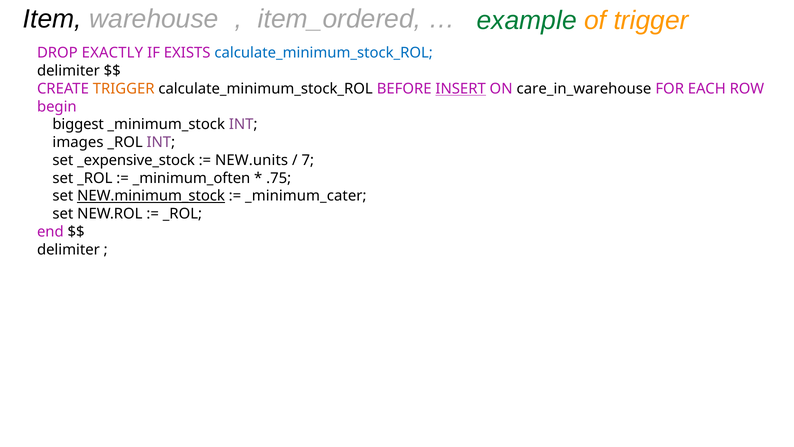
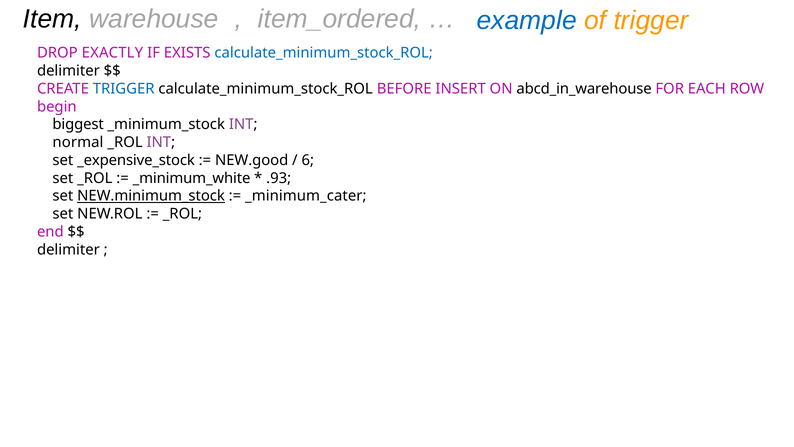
example colour: green -> blue (527, 21)
TRIGGER colour: orange -> blue (124, 89)
INSERT underline: present -> none (461, 89)
care_in_warehouse: care_in_warehouse -> abcd_in_warehouse (584, 89)
images: images -> normal (78, 142)
NEW.units: NEW.units -> NEW.good (252, 160)
7: 7 -> 6 (308, 160)
_minimum_often: _minimum_often -> _minimum_white (192, 178)
.75: .75 -> .93 (279, 178)
